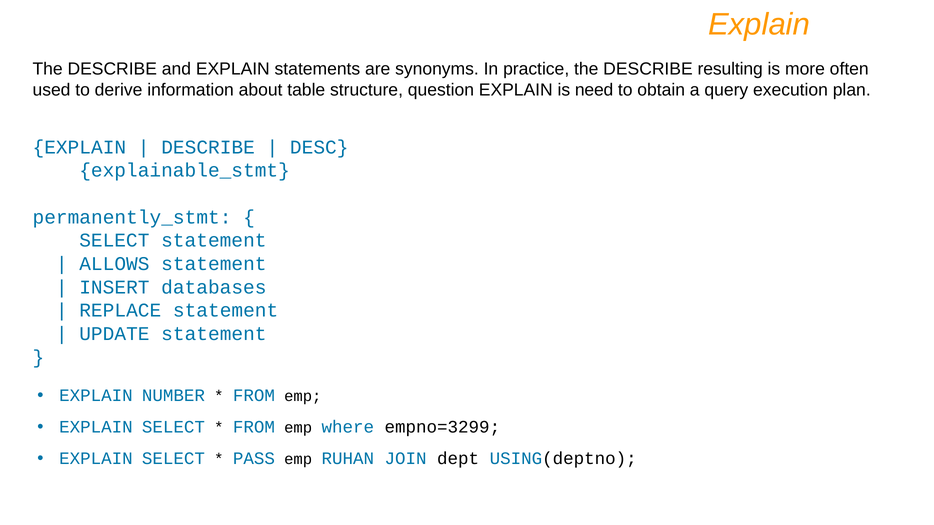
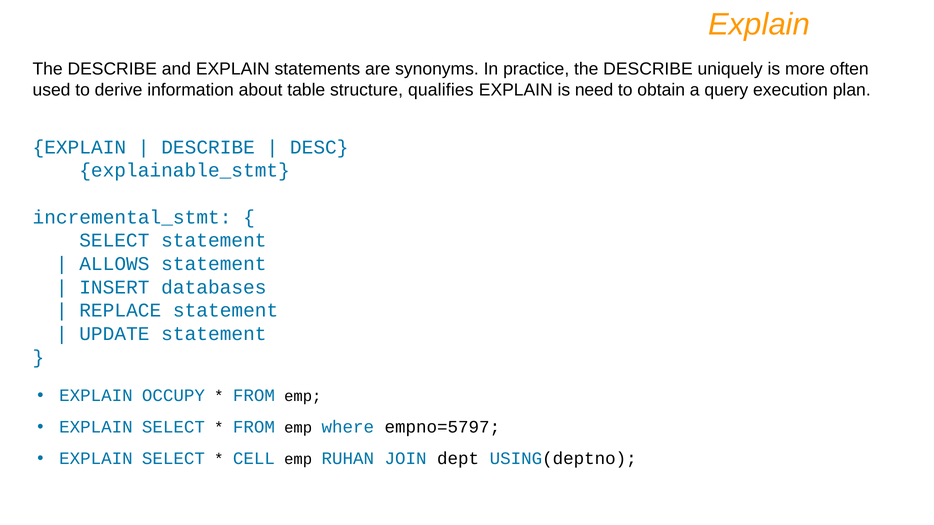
resulting: resulting -> uniquely (730, 69)
question: question -> qualifies (441, 90)
permanently_stmt: permanently_stmt -> incremental_stmt (132, 217)
NUMBER: NUMBER -> OCCUPY (173, 396)
empno=3299: empno=3299 -> empno=5797 (442, 427)
PASS: PASS -> CELL (254, 459)
